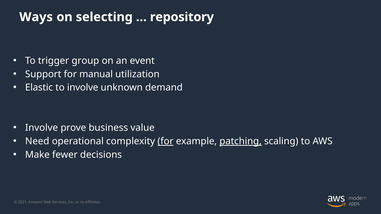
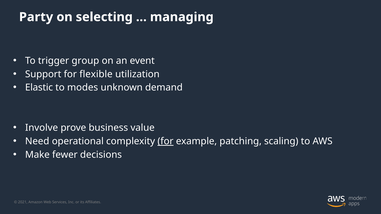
Ways: Ways -> Party (36, 17)
repository: repository -> managing (182, 17)
manual: manual -> flexible (96, 74)
to involve: involve -> modes (83, 88)
patching underline: present -> none (241, 141)
